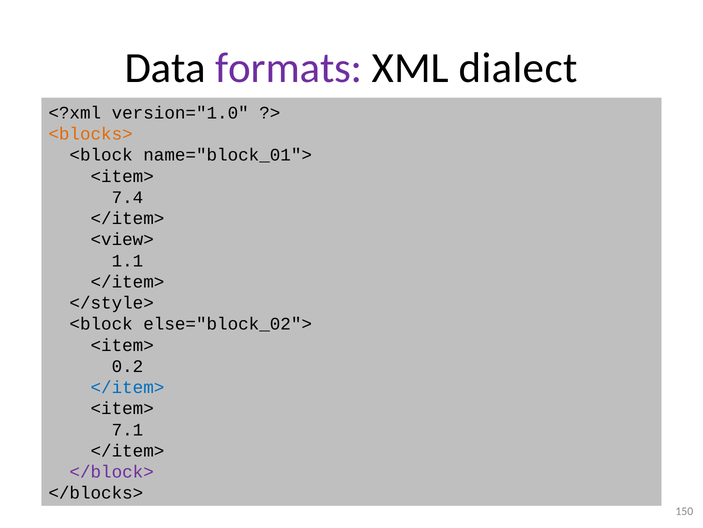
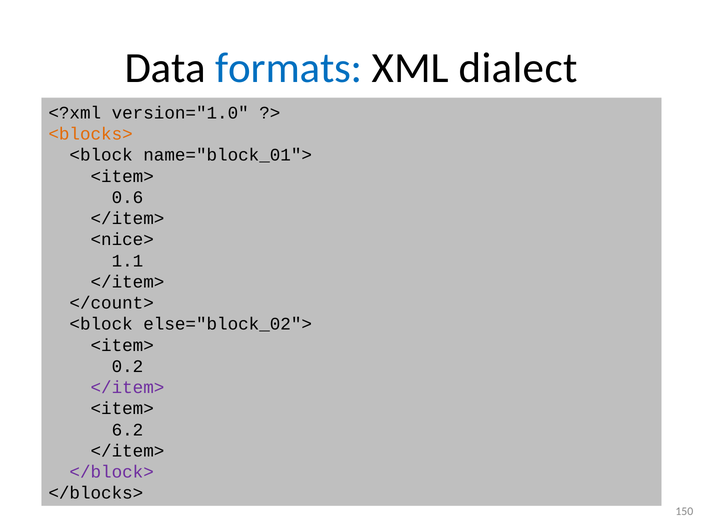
formats colour: purple -> blue (289, 68)
7.4: 7.4 -> 0.6 (127, 197)
<view>: <view> -> <nice> (122, 239)
</style>: </style> -> </count> (112, 303)
</item> colour: blue -> purple (127, 387)
7.1: 7.1 -> 6.2 (127, 429)
